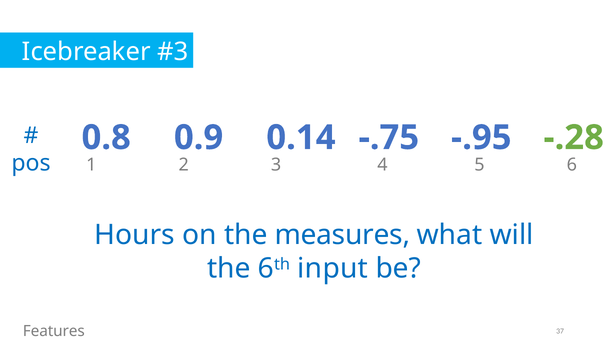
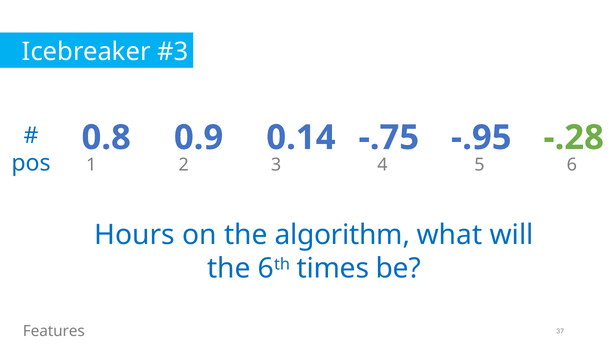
measures: measures -> algorithm (342, 235)
input: input -> times (333, 269)
